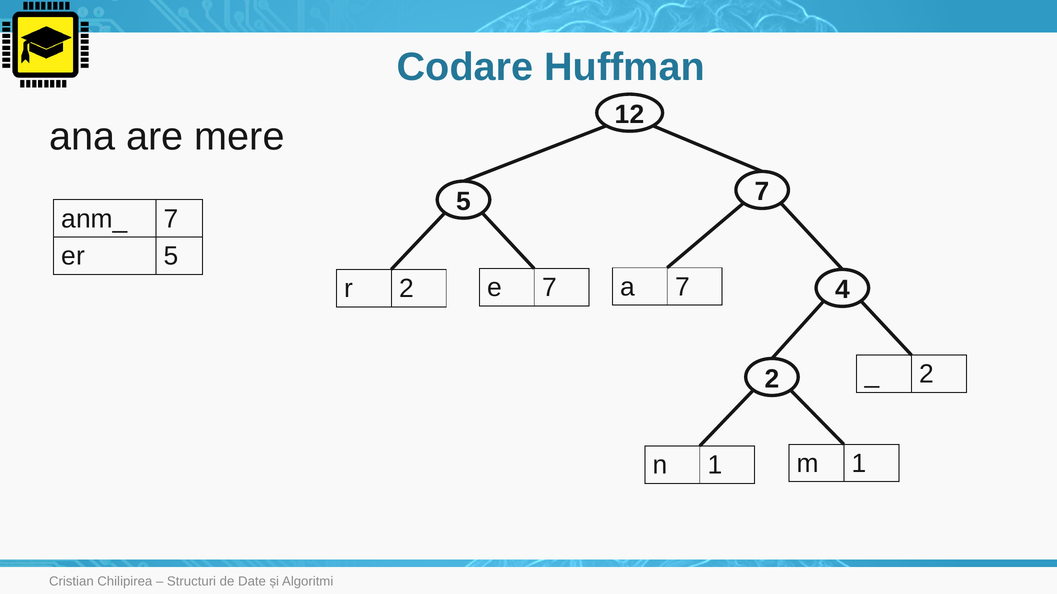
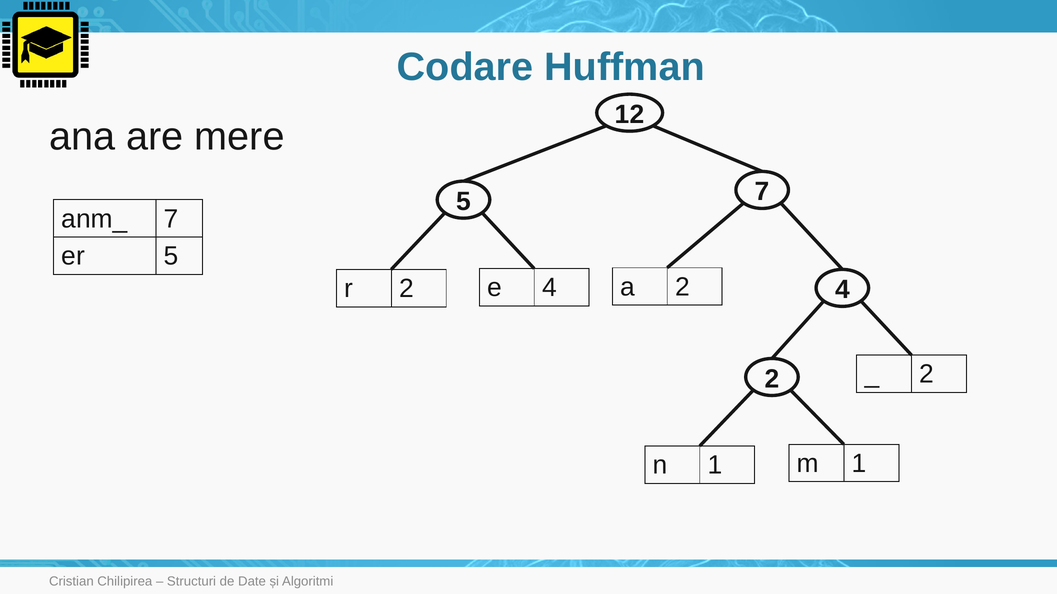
a 7: 7 -> 2 (683, 287)
e 7: 7 -> 4 (550, 288)
